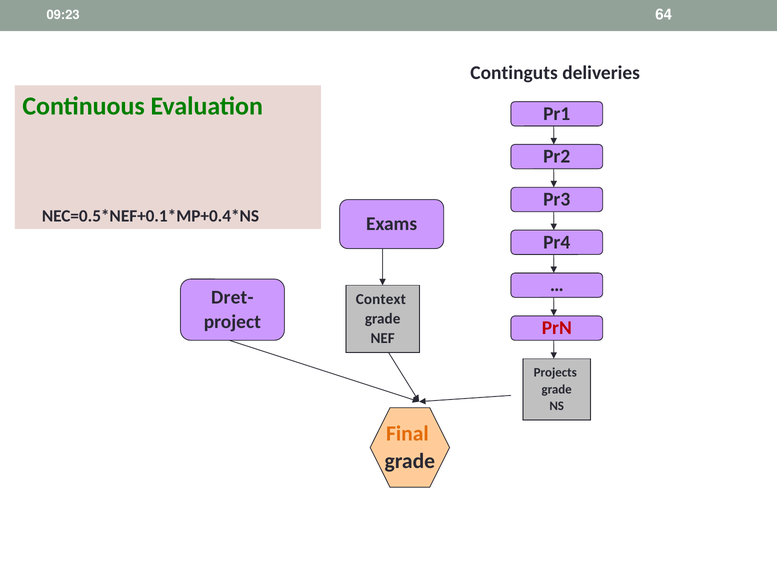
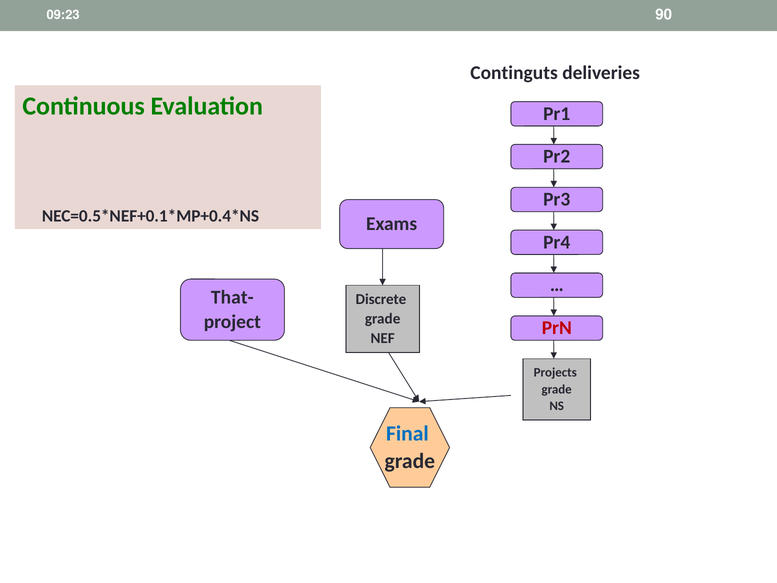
64: 64 -> 90 (664, 15)
Dret-: Dret- -> That- (232, 297)
Context: Context -> Discrete (381, 299)
Final colour: orange -> blue (407, 433)
